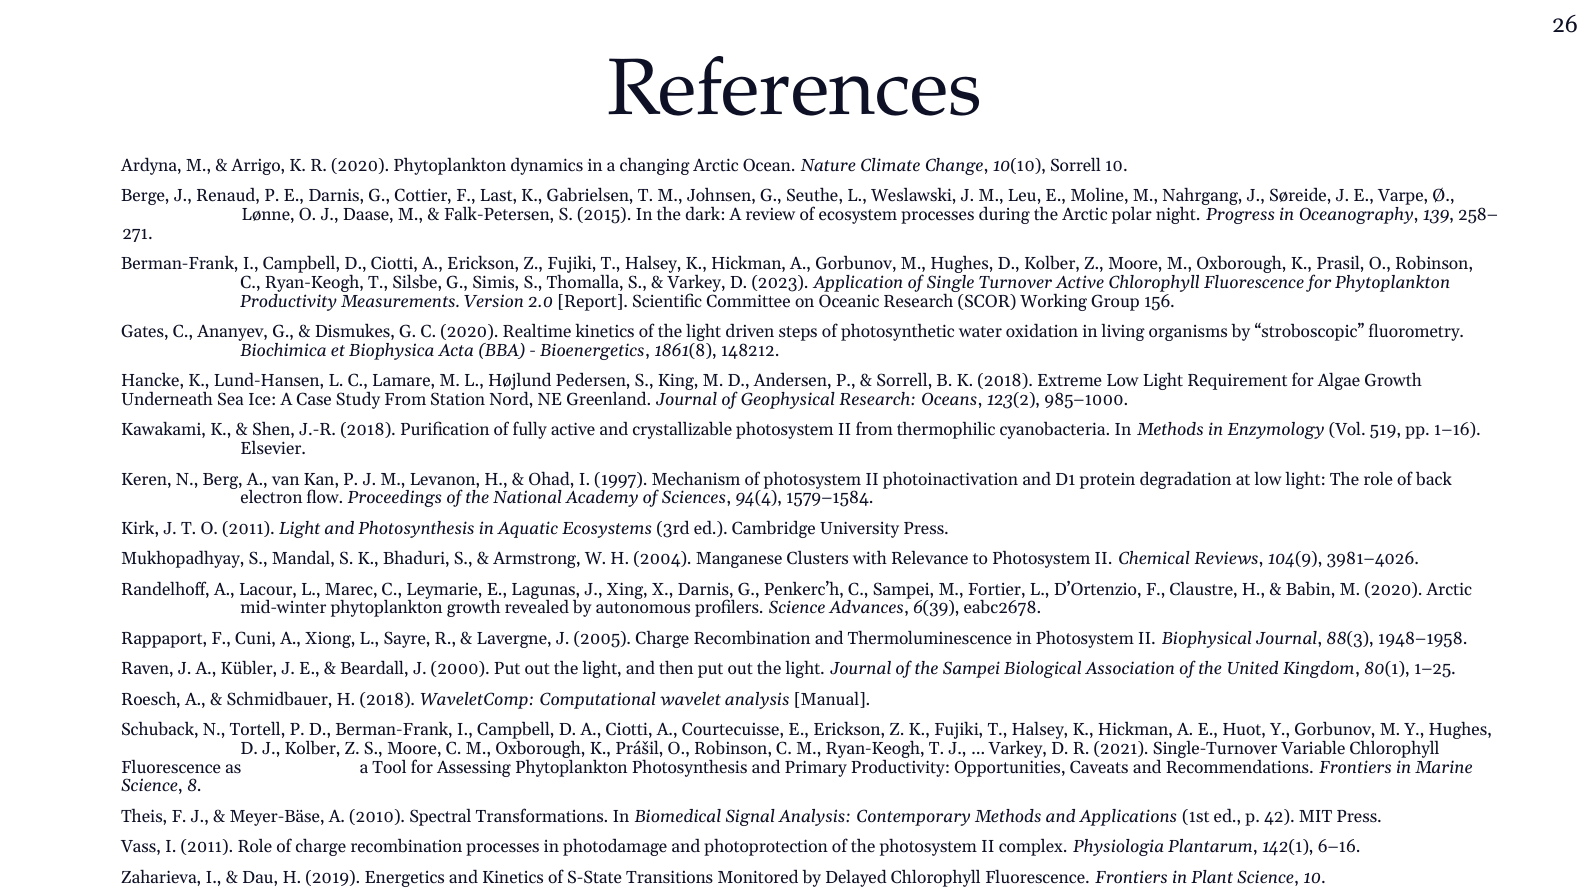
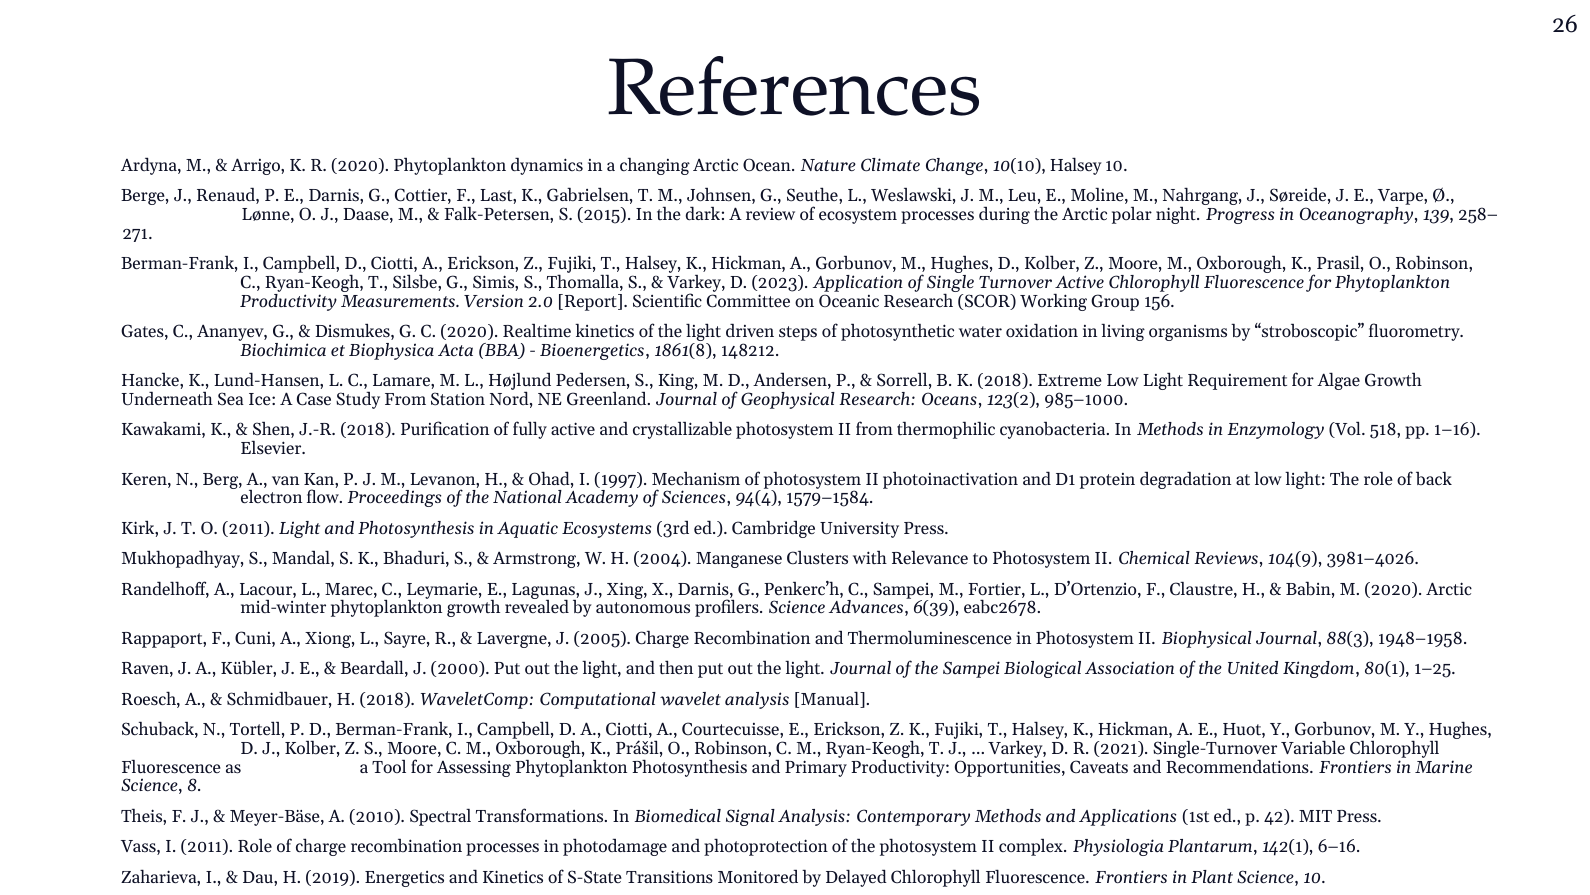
10(10 Sorrell: Sorrell -> Halsey (1076, 165)
519: 519 -> 518 (1386, 430)
